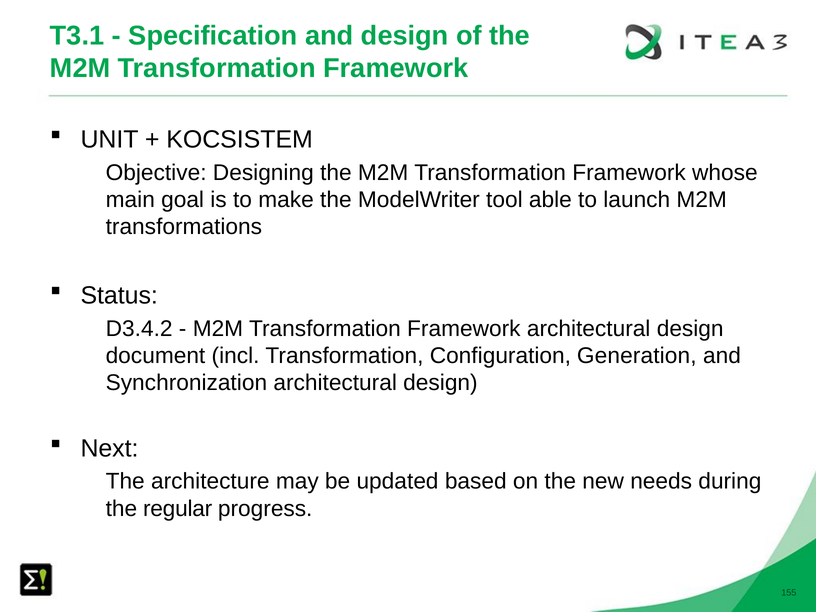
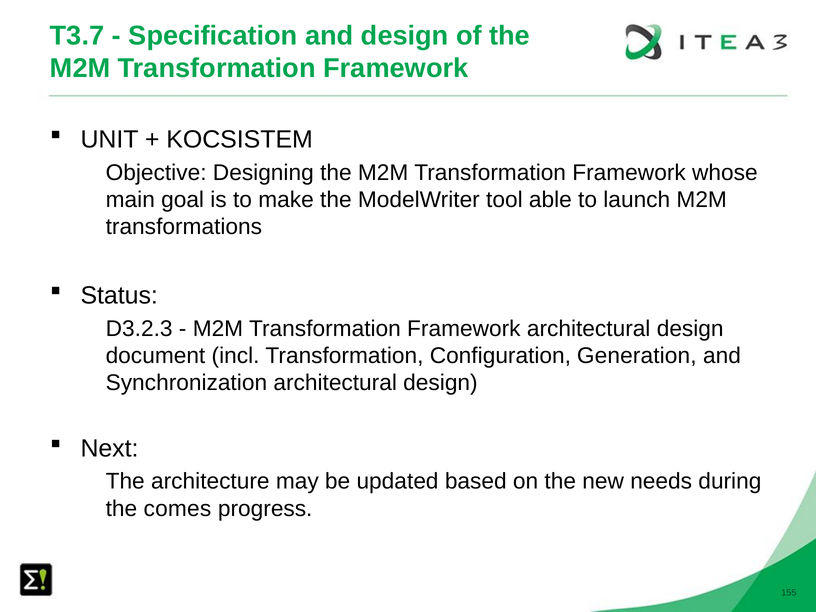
T3.1: T3.1 -> T3.7 (77, 36)
D3.4.2: D3.4.2 -> D3.2.3 (139, 329)
regular: regular -> comes (177, 509)
